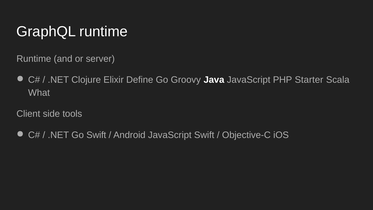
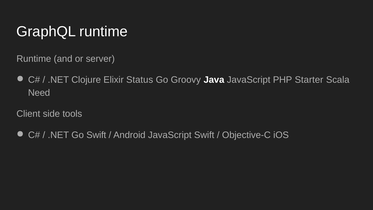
Define: Define -> Status (140, 80)
What: What -> Need (39, 93)
